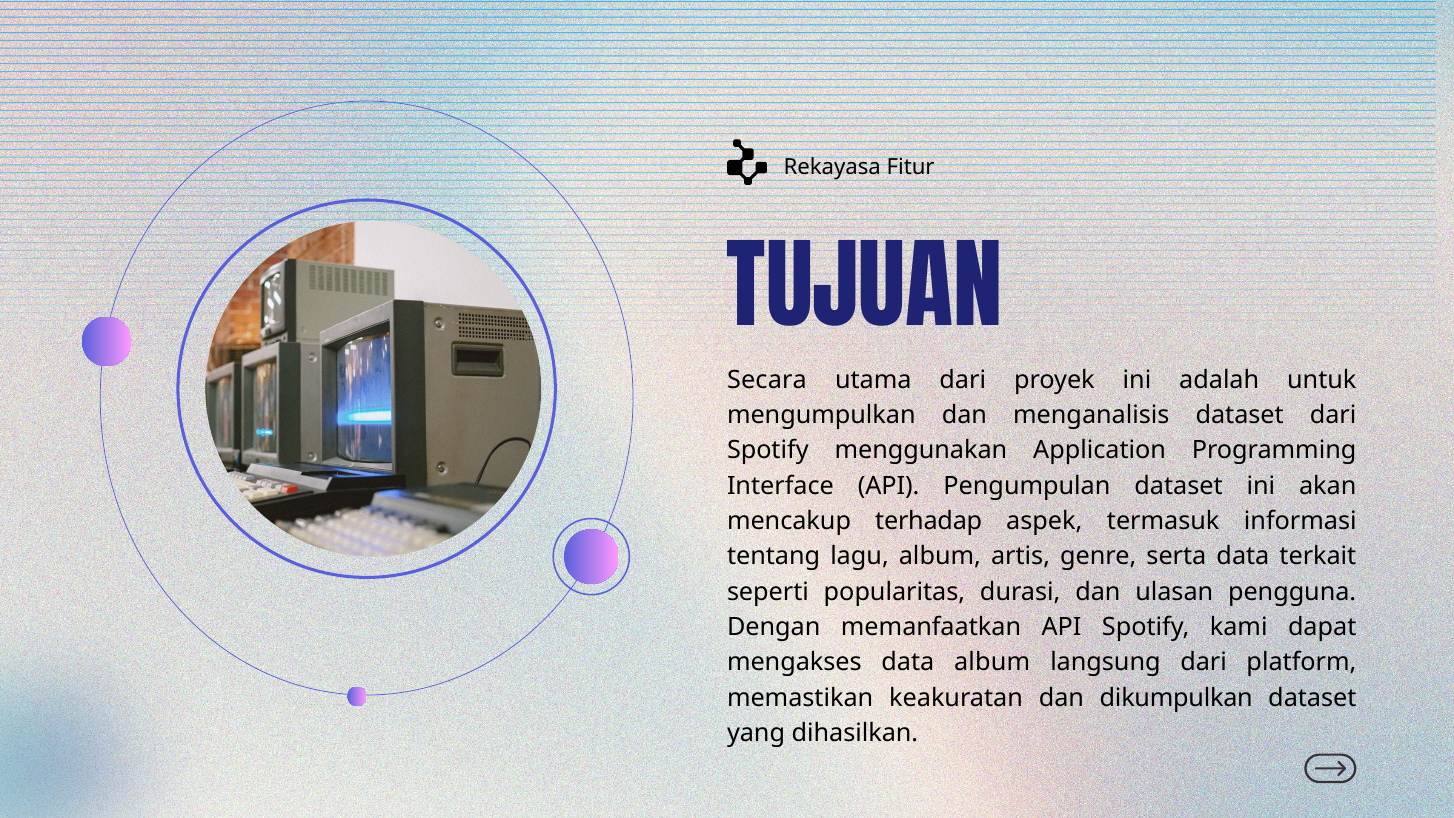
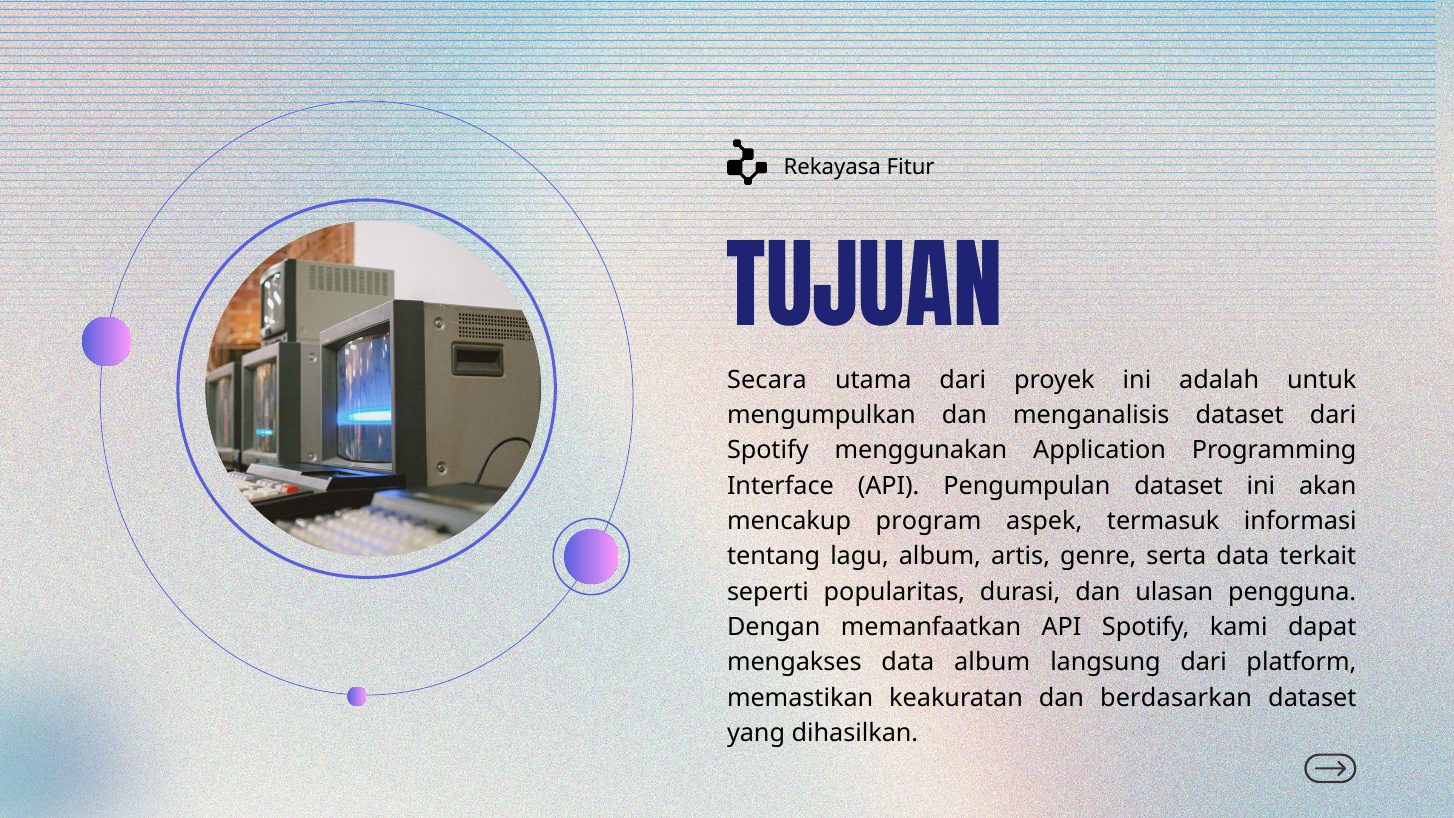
terhadap: terhadap -> program (929, 521)
dikumpulkan: dikumpulkan -> berdasarkan (1176, 698)
